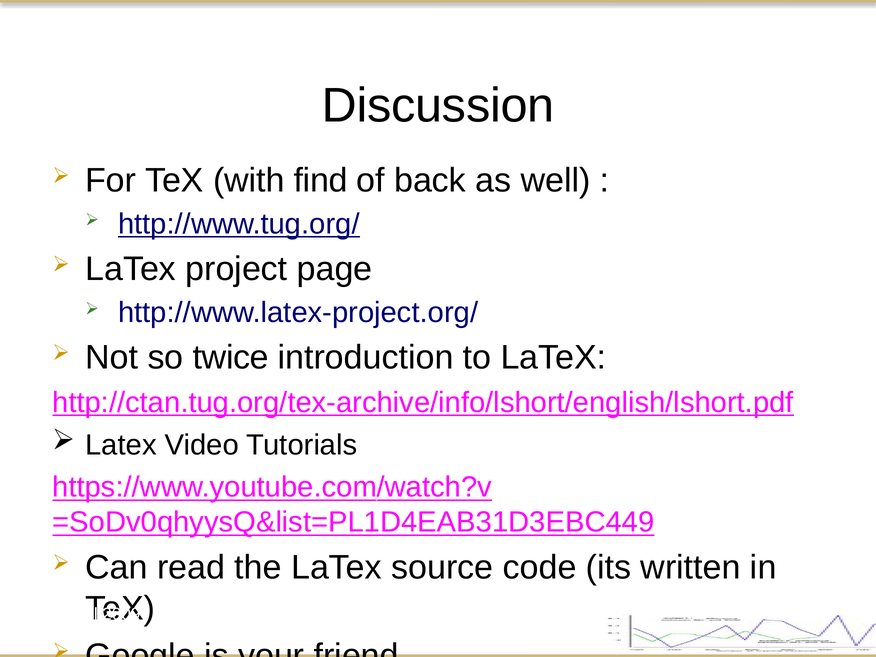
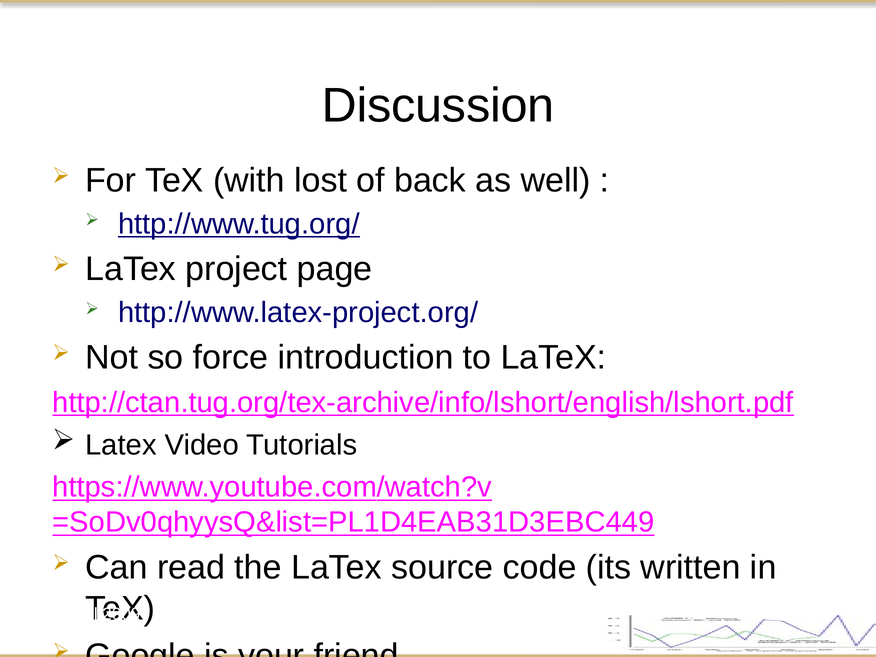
find: find -> lost (321, 180)
twice: twice -> force (231, 358)
